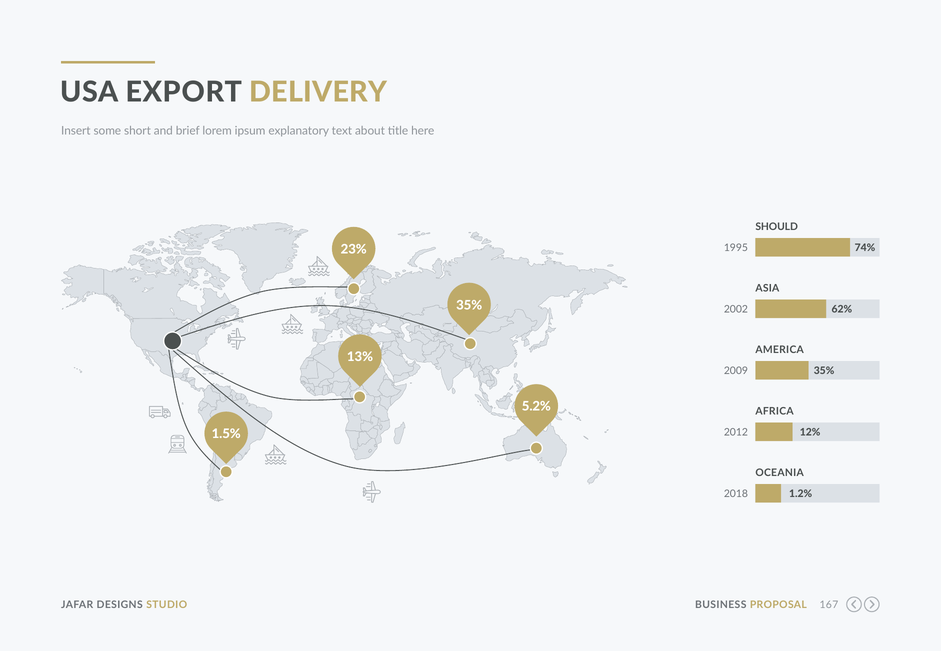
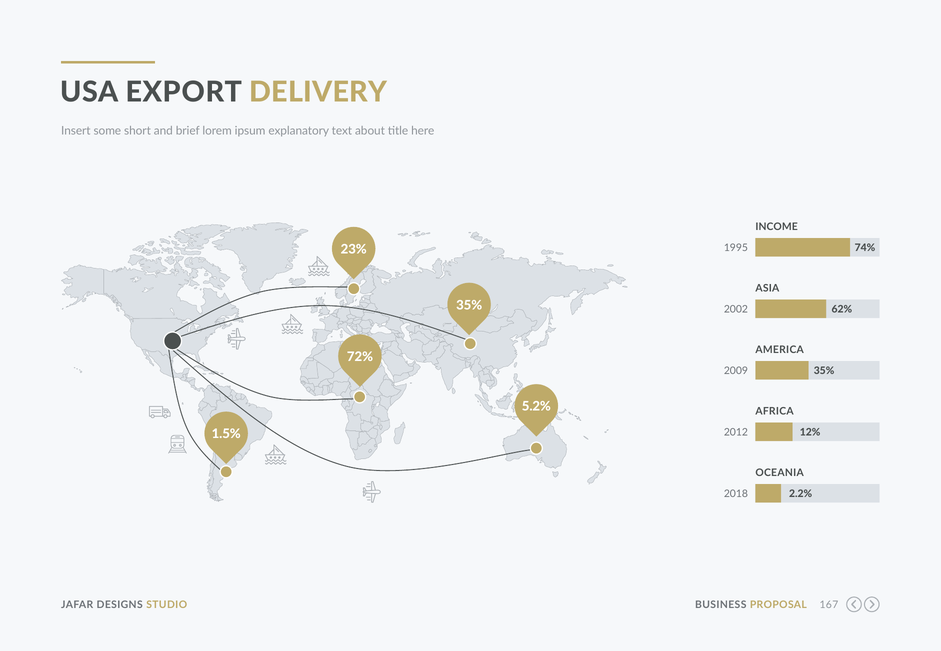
SHOULD: SHOULD -> INCOME (777, 227)
13%: 13% -> 72% (360, 357)
1.2%: 1.2% -> 2.2% (801, 494)
